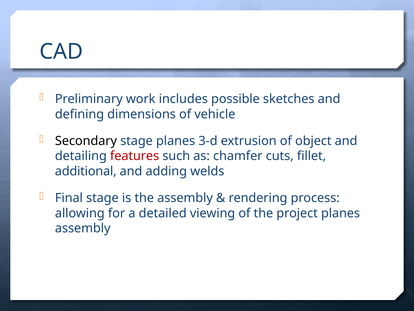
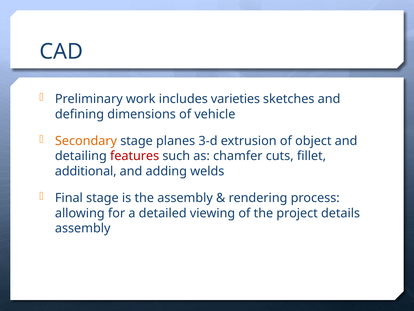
possible: possible -> varieties (235, 99)
Secondary colour: black -> orange (86, 141)
project planes: planes -> details (341, 213)
